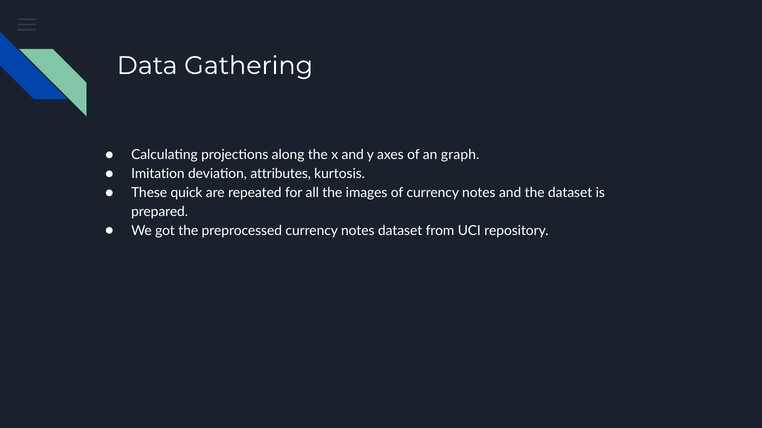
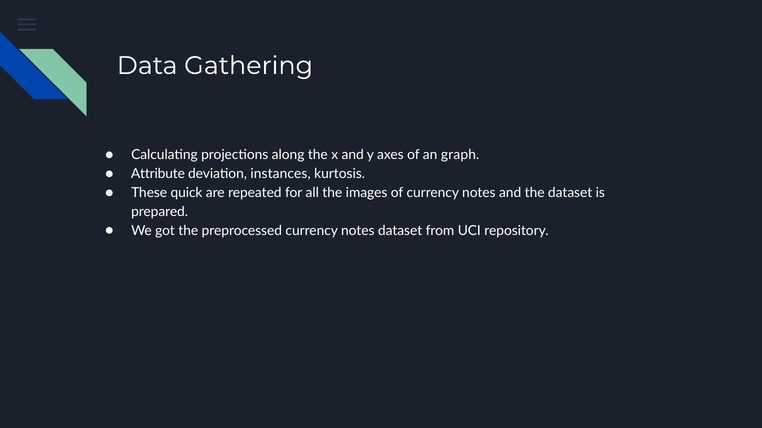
Imitation: Imitation -> Attribute (158, 174)
attributes: attributes -> instances (281, 174)
